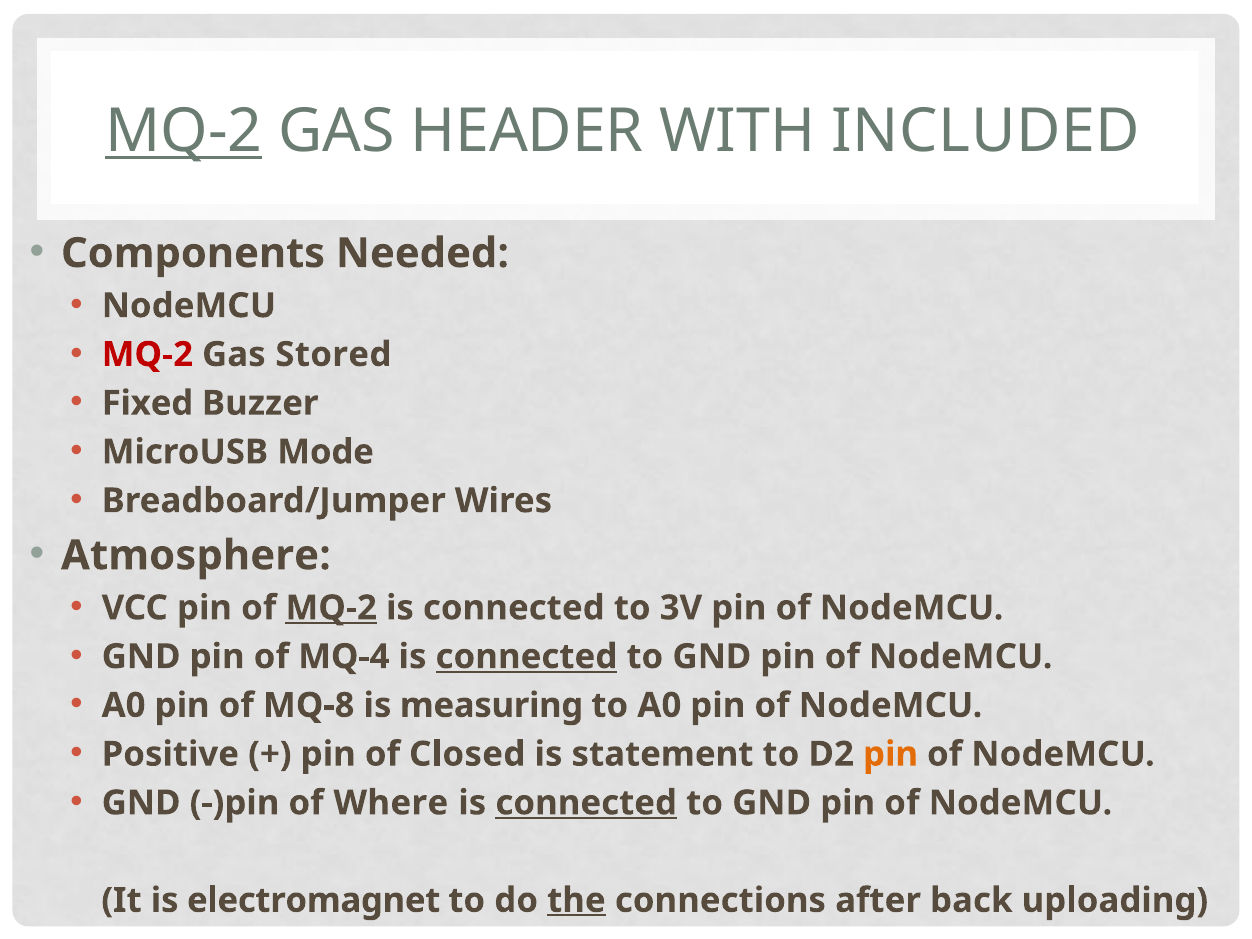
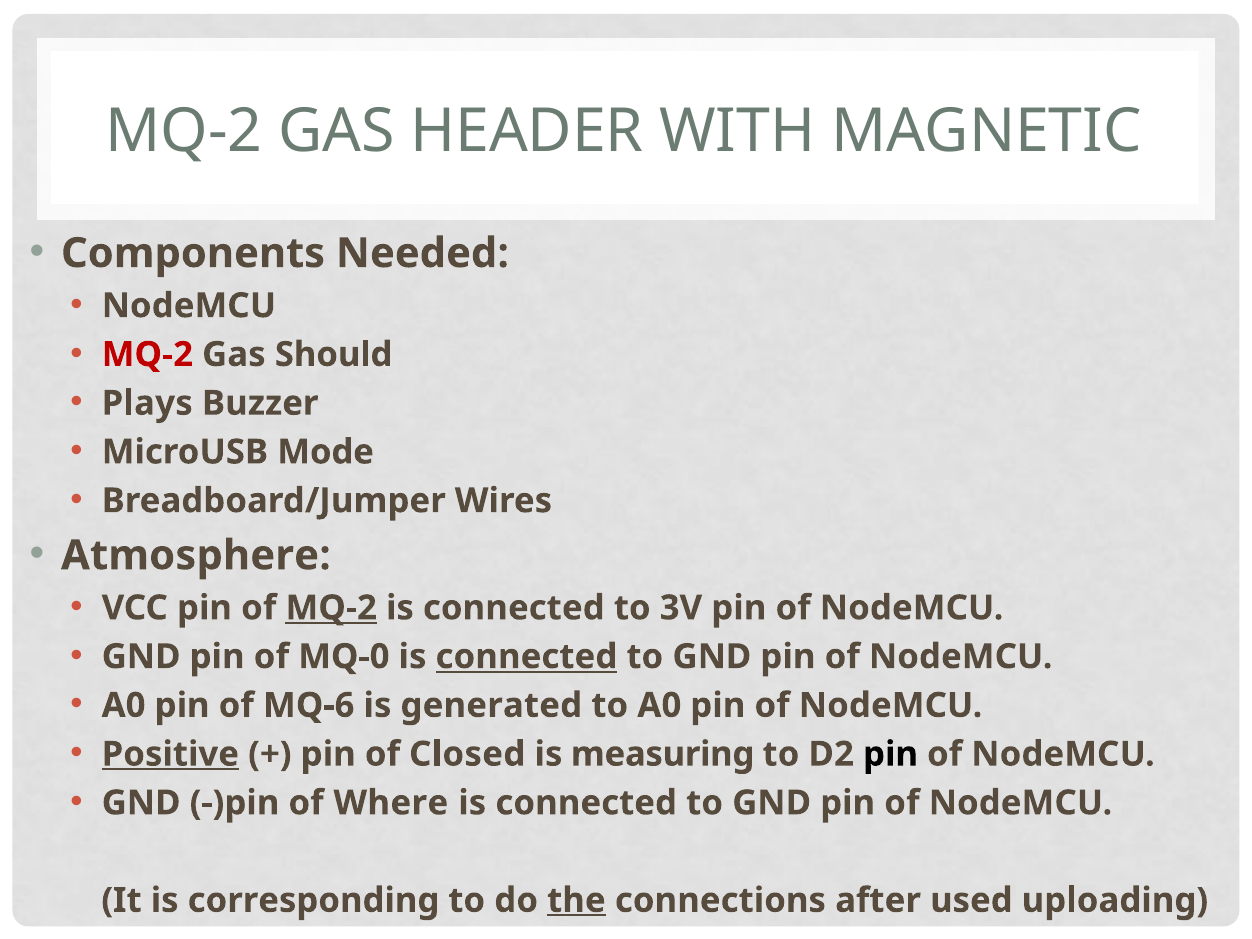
MQ-2 underline: present -> none (184, 131)
INCLUDED: INCLUDED -> MAGNETIC (986, 131)
Stored: Stored -> Should (334, 355)
Fixed: Fixed -> Plays (147, 403)
MQ-4: MQ-4 -> MQ-0 (344, 657)
MQ-8: MQ-8 -> MQ-6 (309, 705)
measuring: measuring -> generated (491, 705)
Positive underline: none -> present (170, 754)
statement: statement -> measuring (663, 754)
pin colour: orange -> black (891, 754)
connected underline: present -> none (586, 803)
electromagnet: electromagnet -> corresponding (314, 900)
back: back -> used (971, 900)
